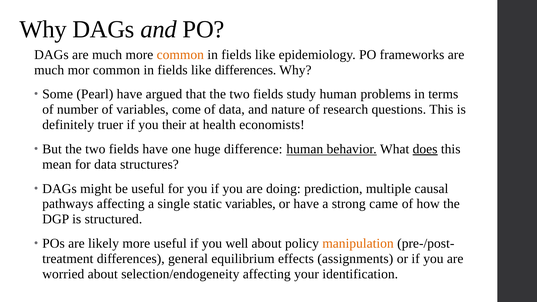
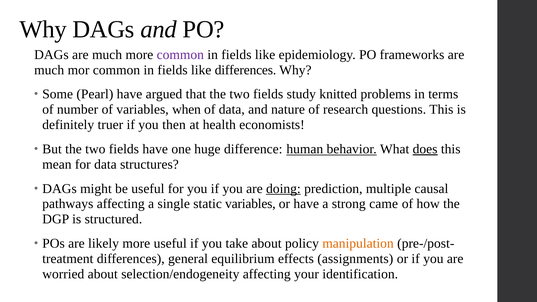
common colour: orange -> purple (180, 55)
study human: human -> knitted (338, 94)
come: come -> when (186, 109)
their: their -> then (174, 125)
doing underline: none -> present (283, 189)
well: well -> take (237, 243)
